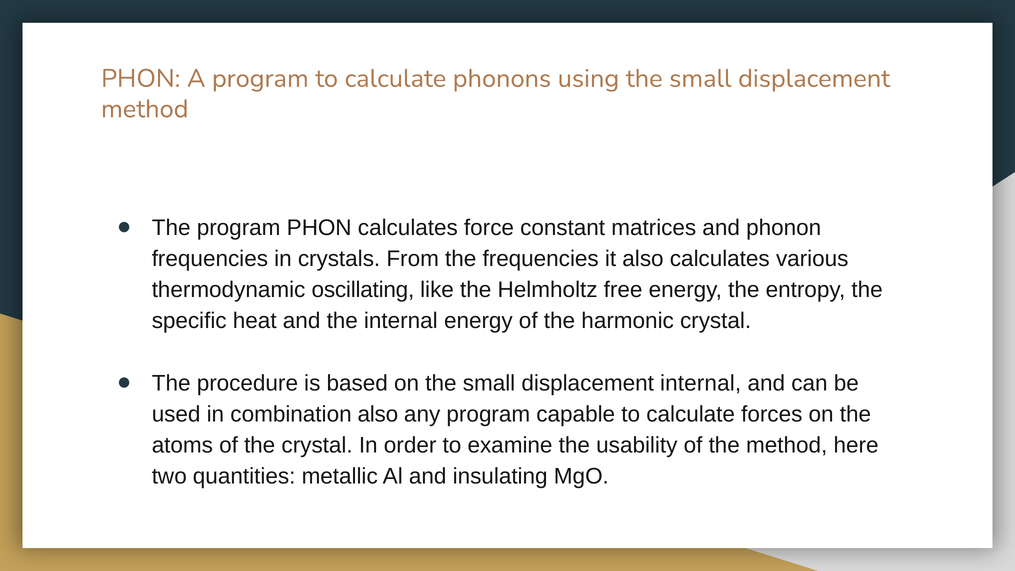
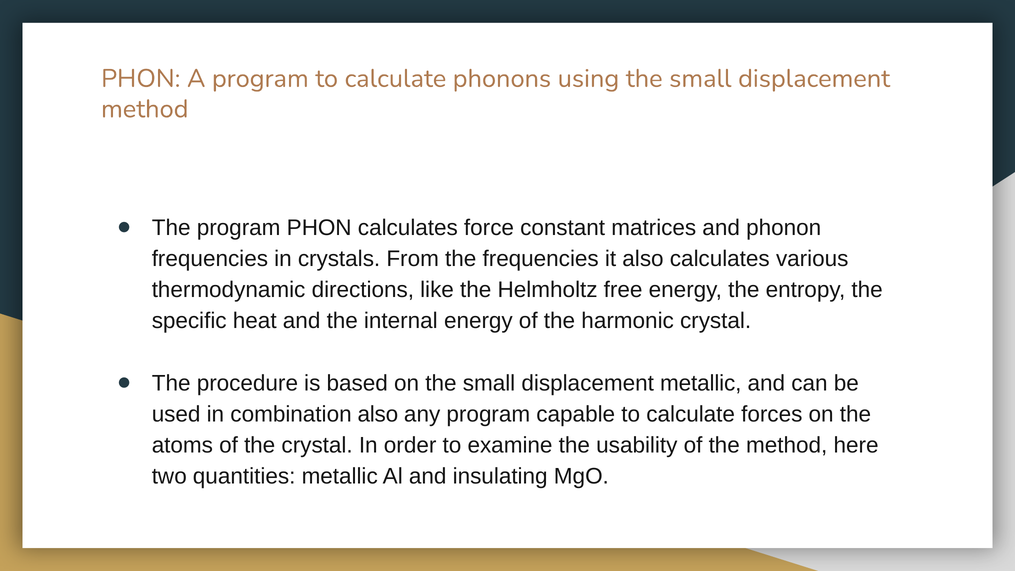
oscillating: oscillating -> directions (363, 290)
displacement internal: internal -> metallic (701, 383)
